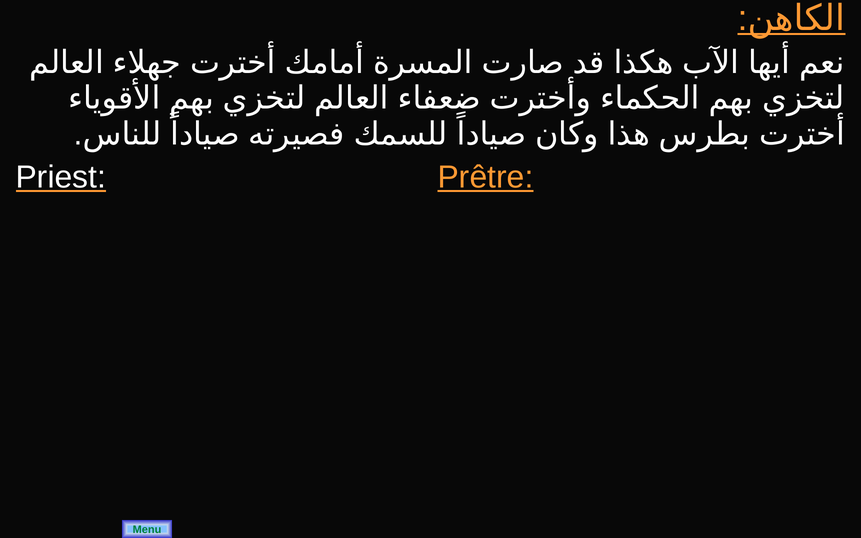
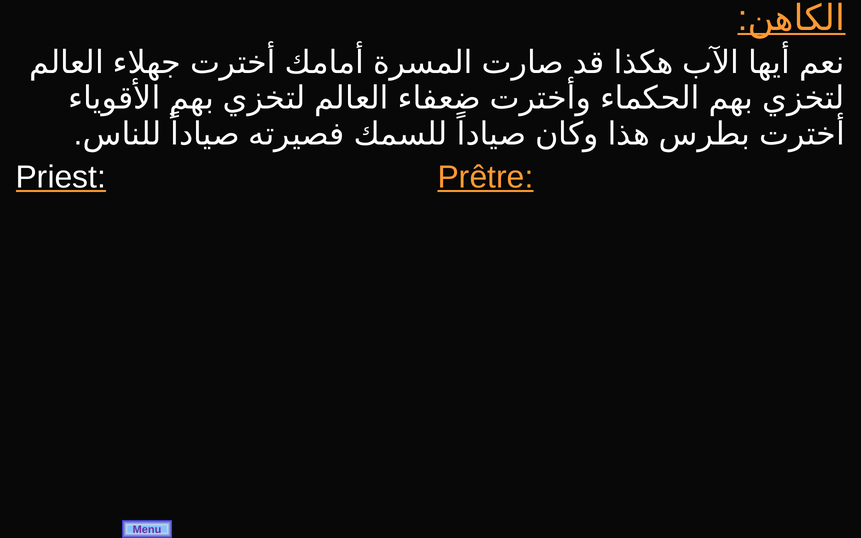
Menu colour: green -> purple (147, 530)
